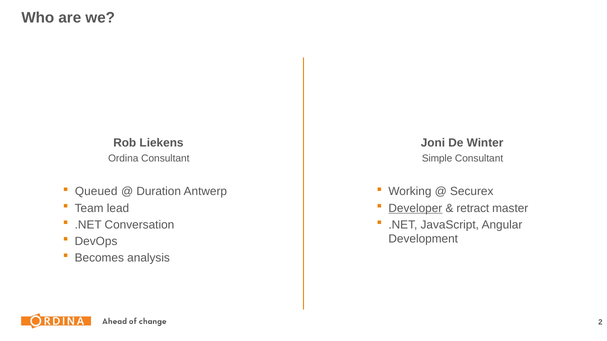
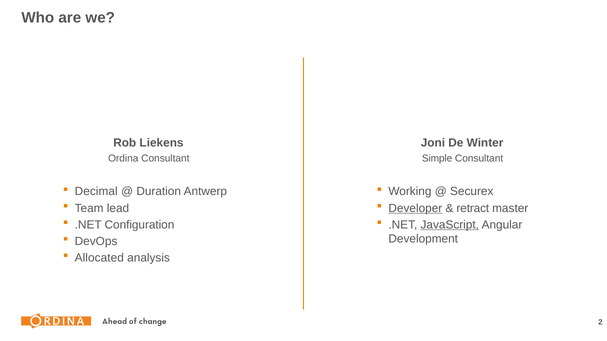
Queued: Queued -> Decimal (96, 192)
Conversation: Conversation -> Configuration (139, 225)
JavaScript underline: none -> present (450, 225)
Becomes: Becomes -> Allocated (99, 258)
